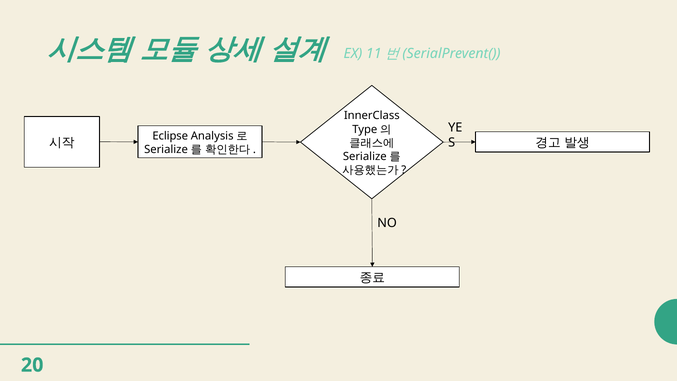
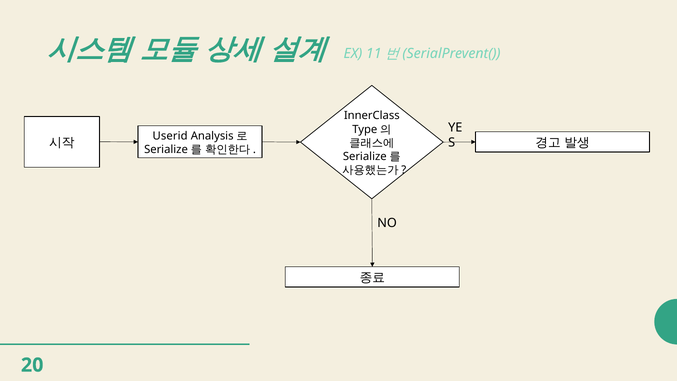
Eclipse: Eclipse -> Userid (170, 136)
